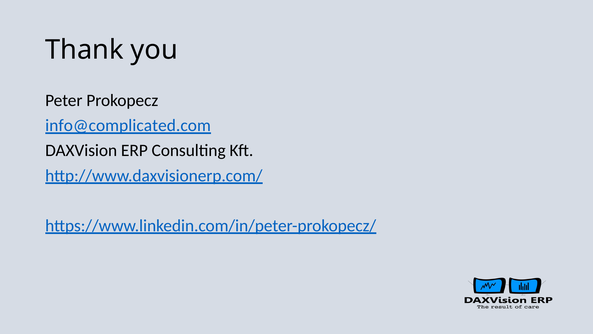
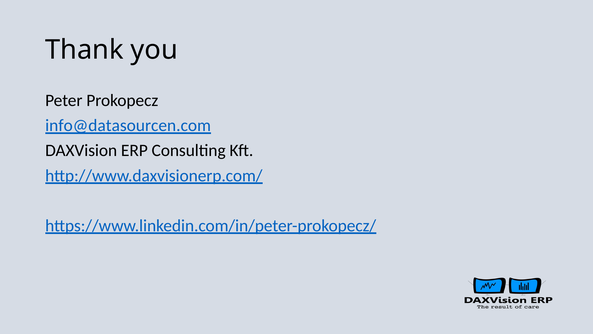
info@complicated.com: info@complicated.com -> info@datasourcen.com (128, 125)
